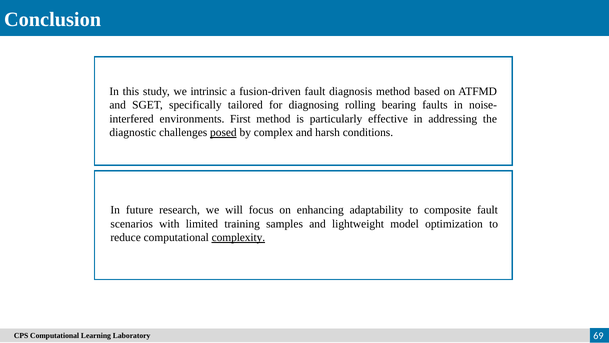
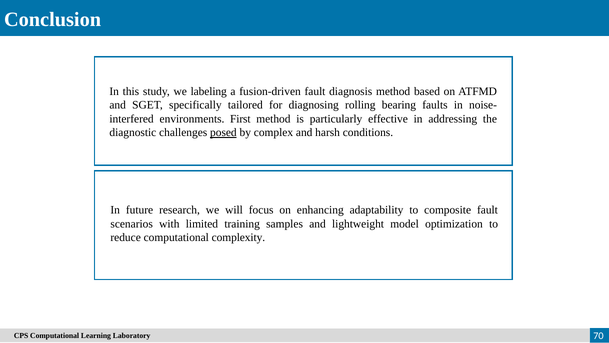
intrinsic: intrinsic -> labeling (209, 91)
complexity underline: present -> none (238, 237)
69: 69 -> 70 (598, 336)
